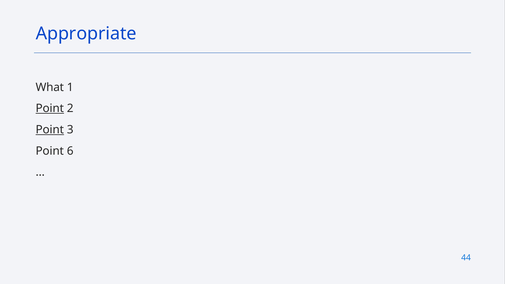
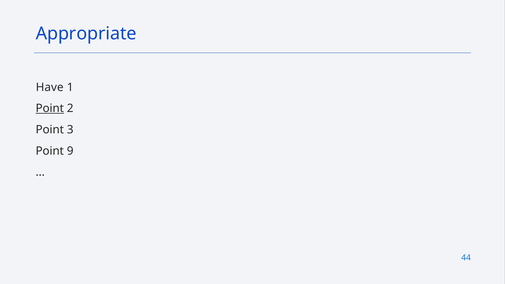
What: What -> Have (50, 87)
Point underline: present -> none (50, 130)
6: 6 -> 9 (70, 151)
